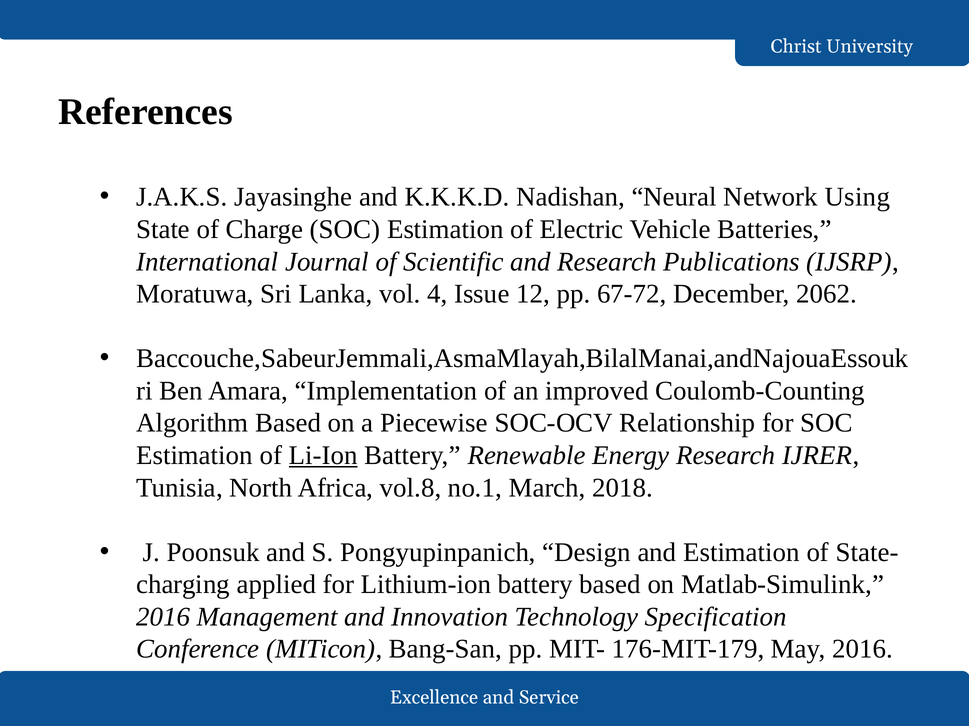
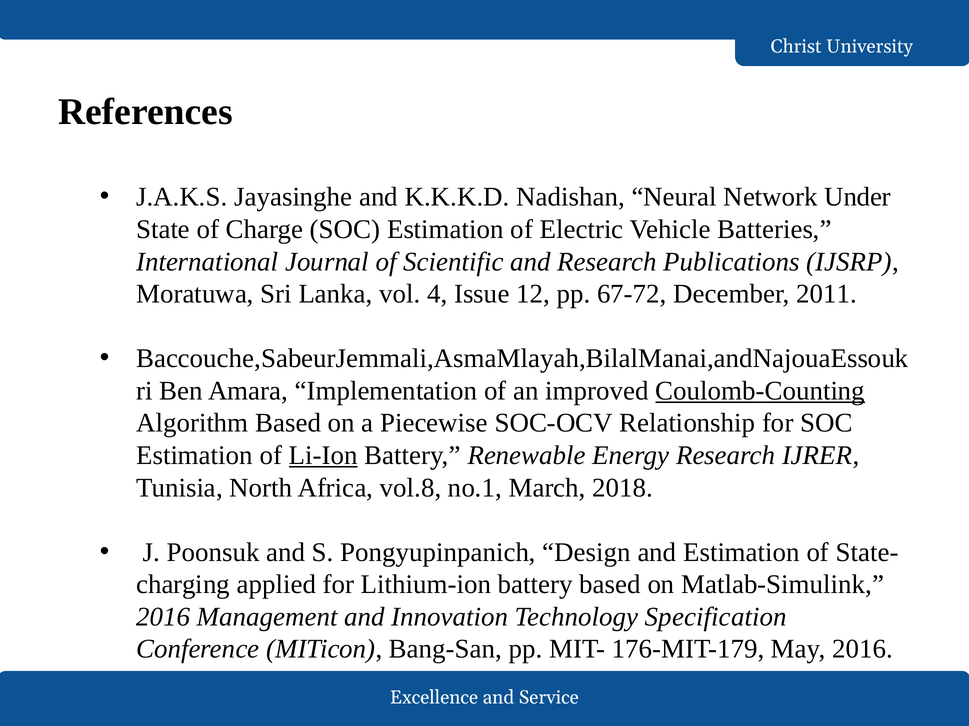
Using: Using -> Under (858, 197)
2062: 2062 -> 2011 (827, 294)
Coulomb-Counting underline: none -> present (760, 391)
